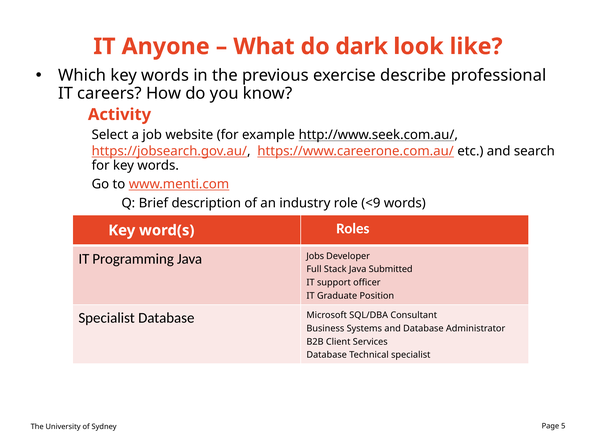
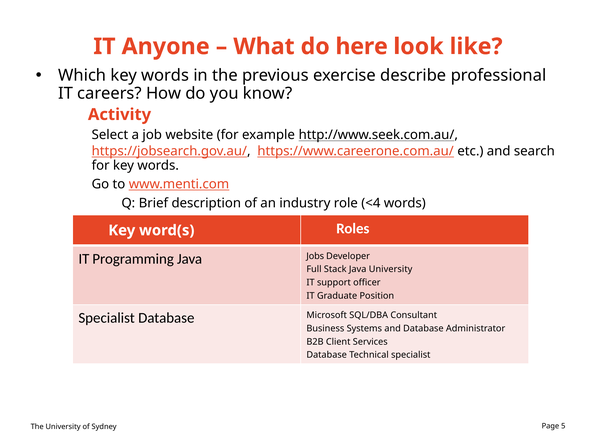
dark: dark -> here (362, 47)
<9: <9 -> <4 (371, 203)
Java Submitted: Submitted -> University (391, 269)
